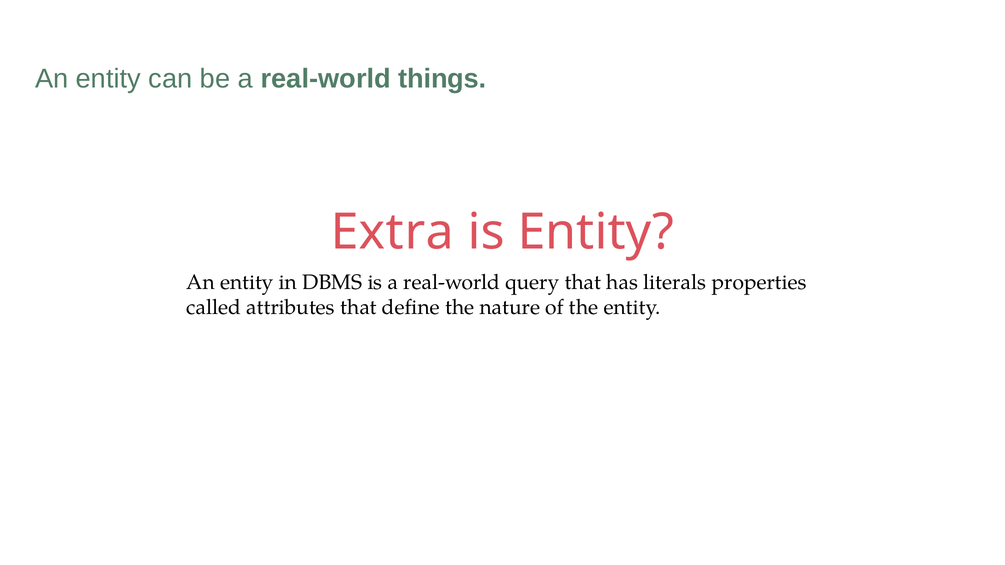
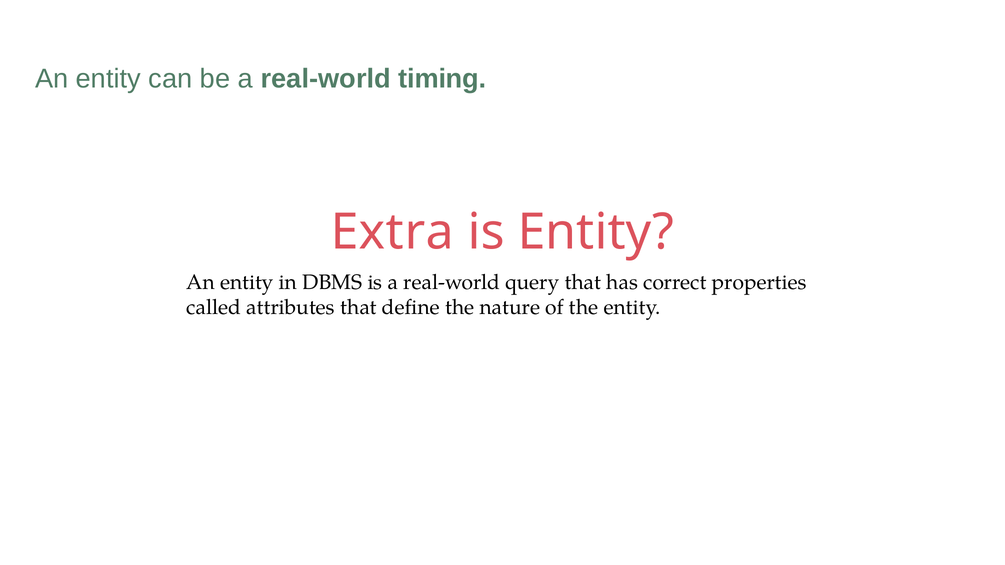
things: things -> timing (442, 79)
literals: literals -> correct (675, 283)
